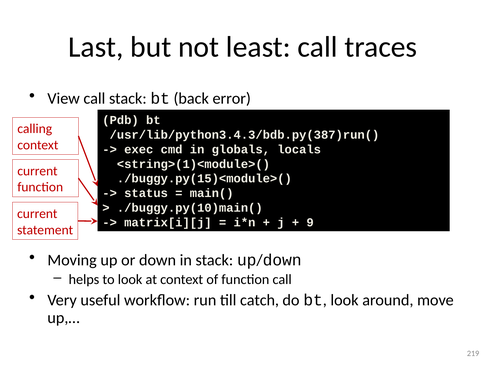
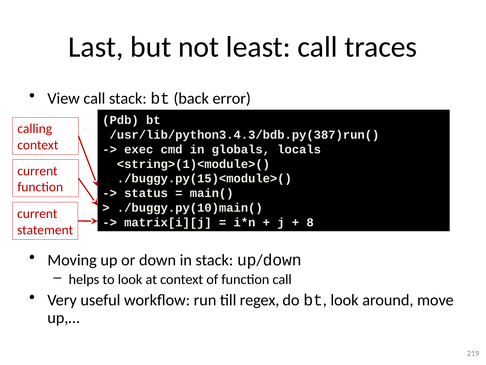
9: 9 -> 8 (310, 222)
catch: catch -> regex (260, 300)
